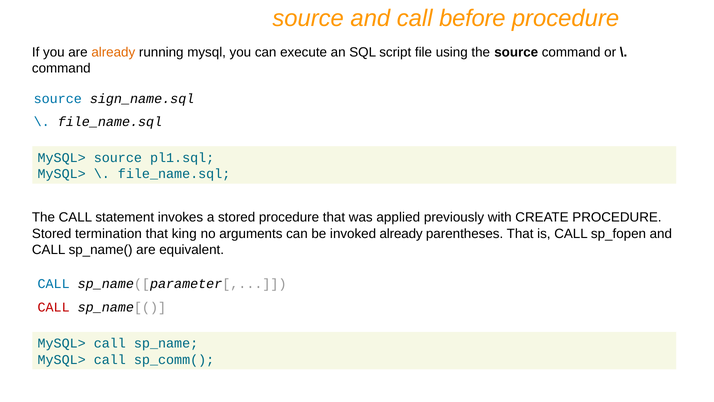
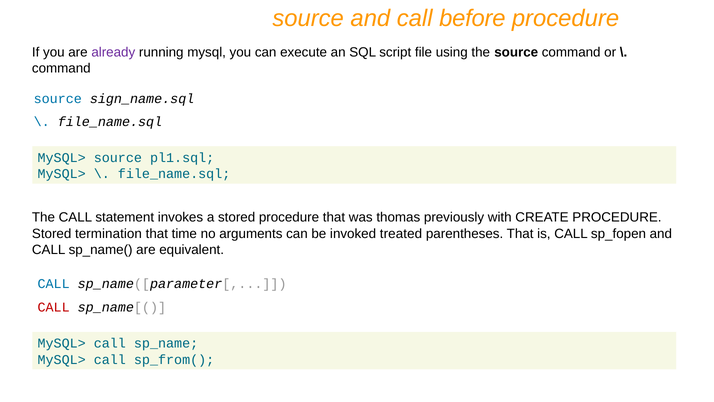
already colour: orange -> purple (113, 52)
applied: applied -> thomas (398, 217)
king: king -> time (184, 233)
invoked already: already -> treated (401, 233)
sp_comm(: sp_comm( -> sp_from( (174, 359)
